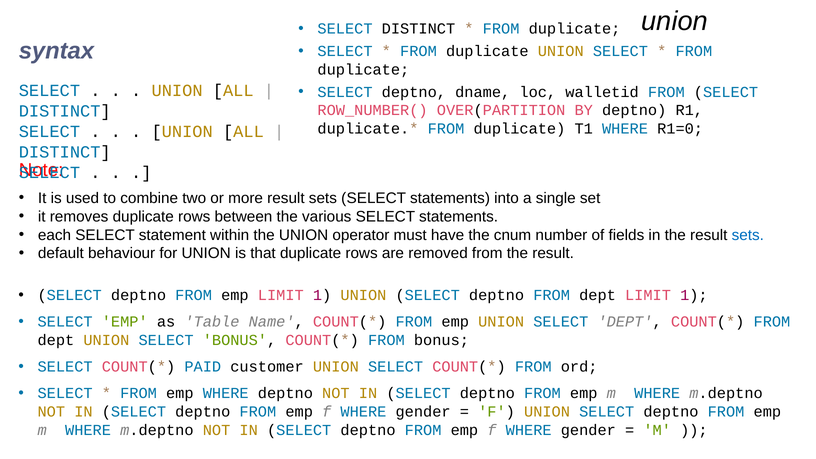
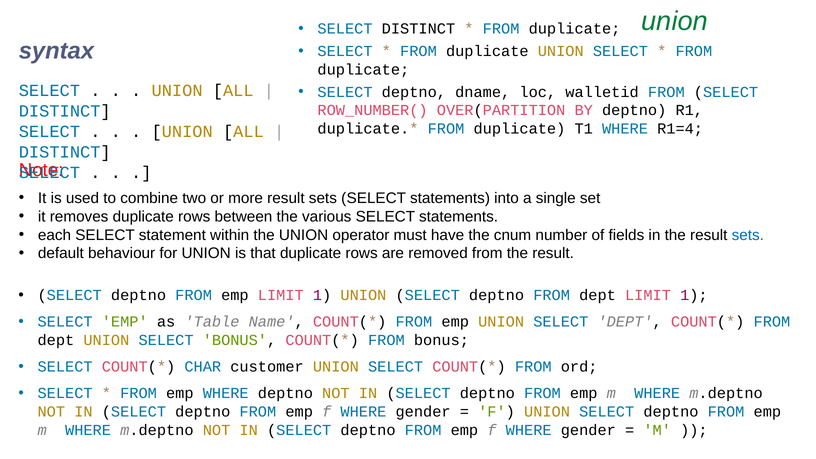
union colour: black -> green (675, 21)
R1=0: R1=0 -> R1=4 (680, 129)
PAID: PAID -> CHAR (203, 367)
